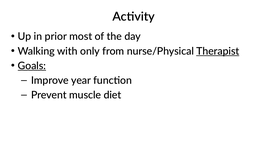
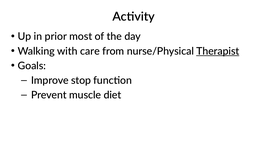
only: only -> care (90, 51)
Goals underline: present -> none (32, 66)
year: year -> stop (81, 80)
